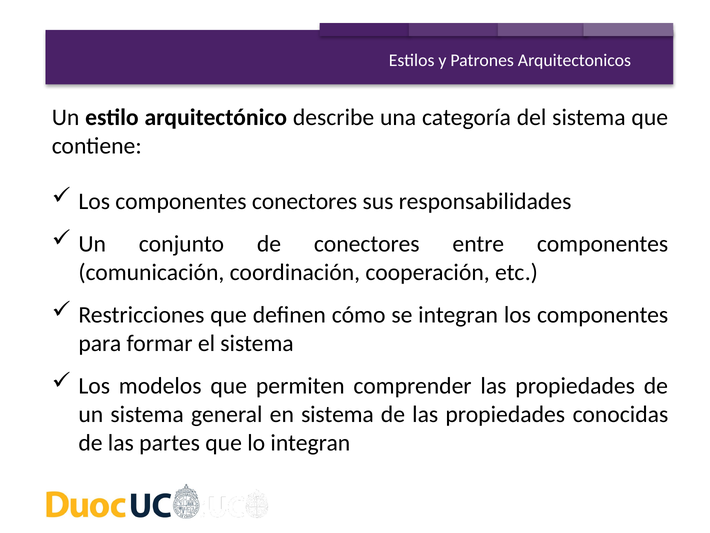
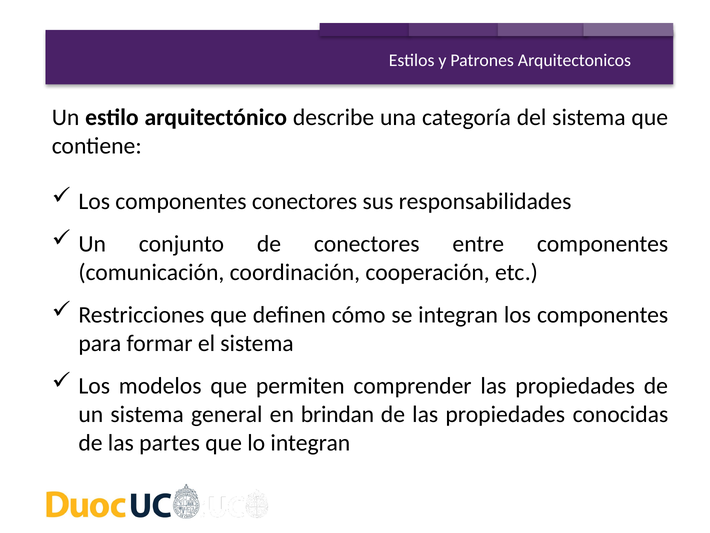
en sistema: sistema -> brindan (337, 414)
